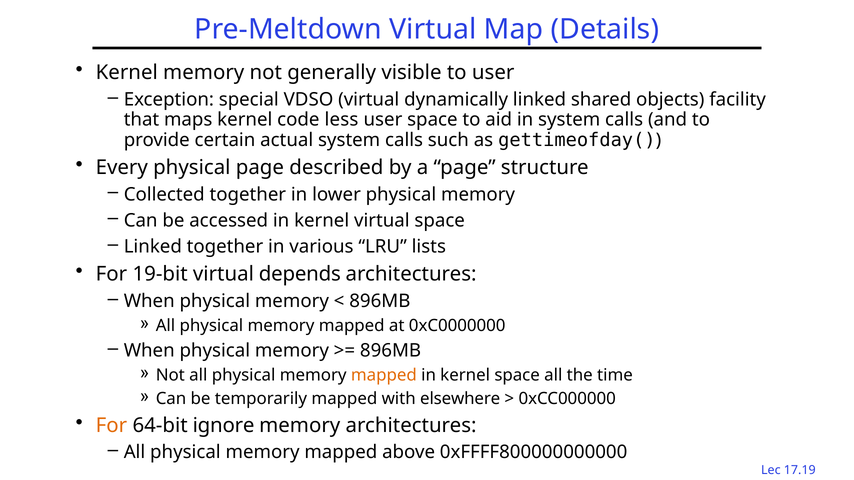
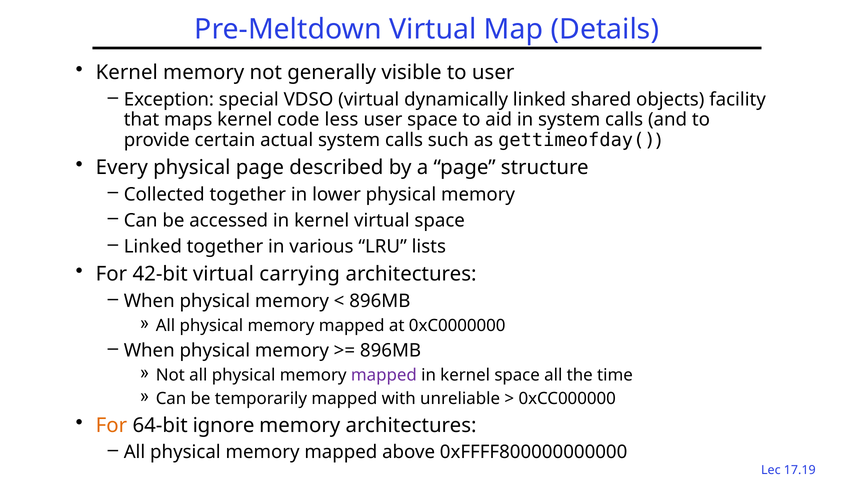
19-bit: 19-bit -> 42-bit (160, 274)
depends: depends -> carrying (300, 274)
mapped colour: orange -> purple (384, 375)
elsewhere: elsewhere -> unreliable (460, 399)
